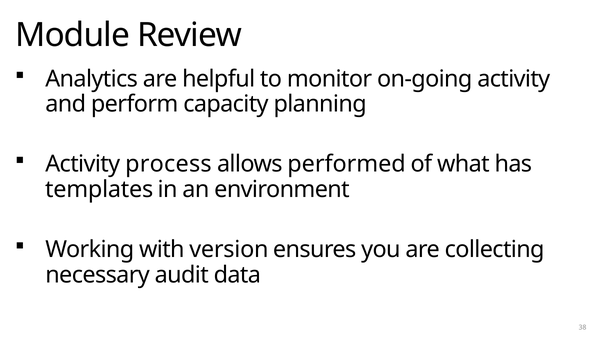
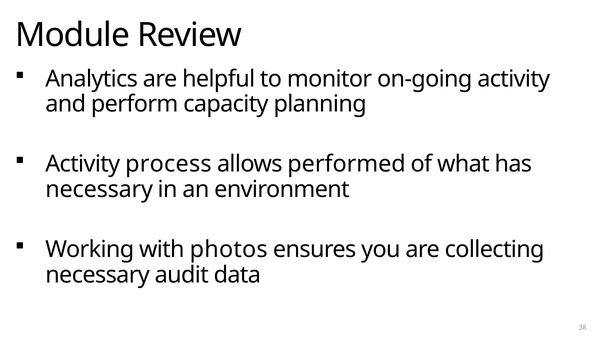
templates: templates -> necessary (99, 189)
version: version -> photos (229, 249)
